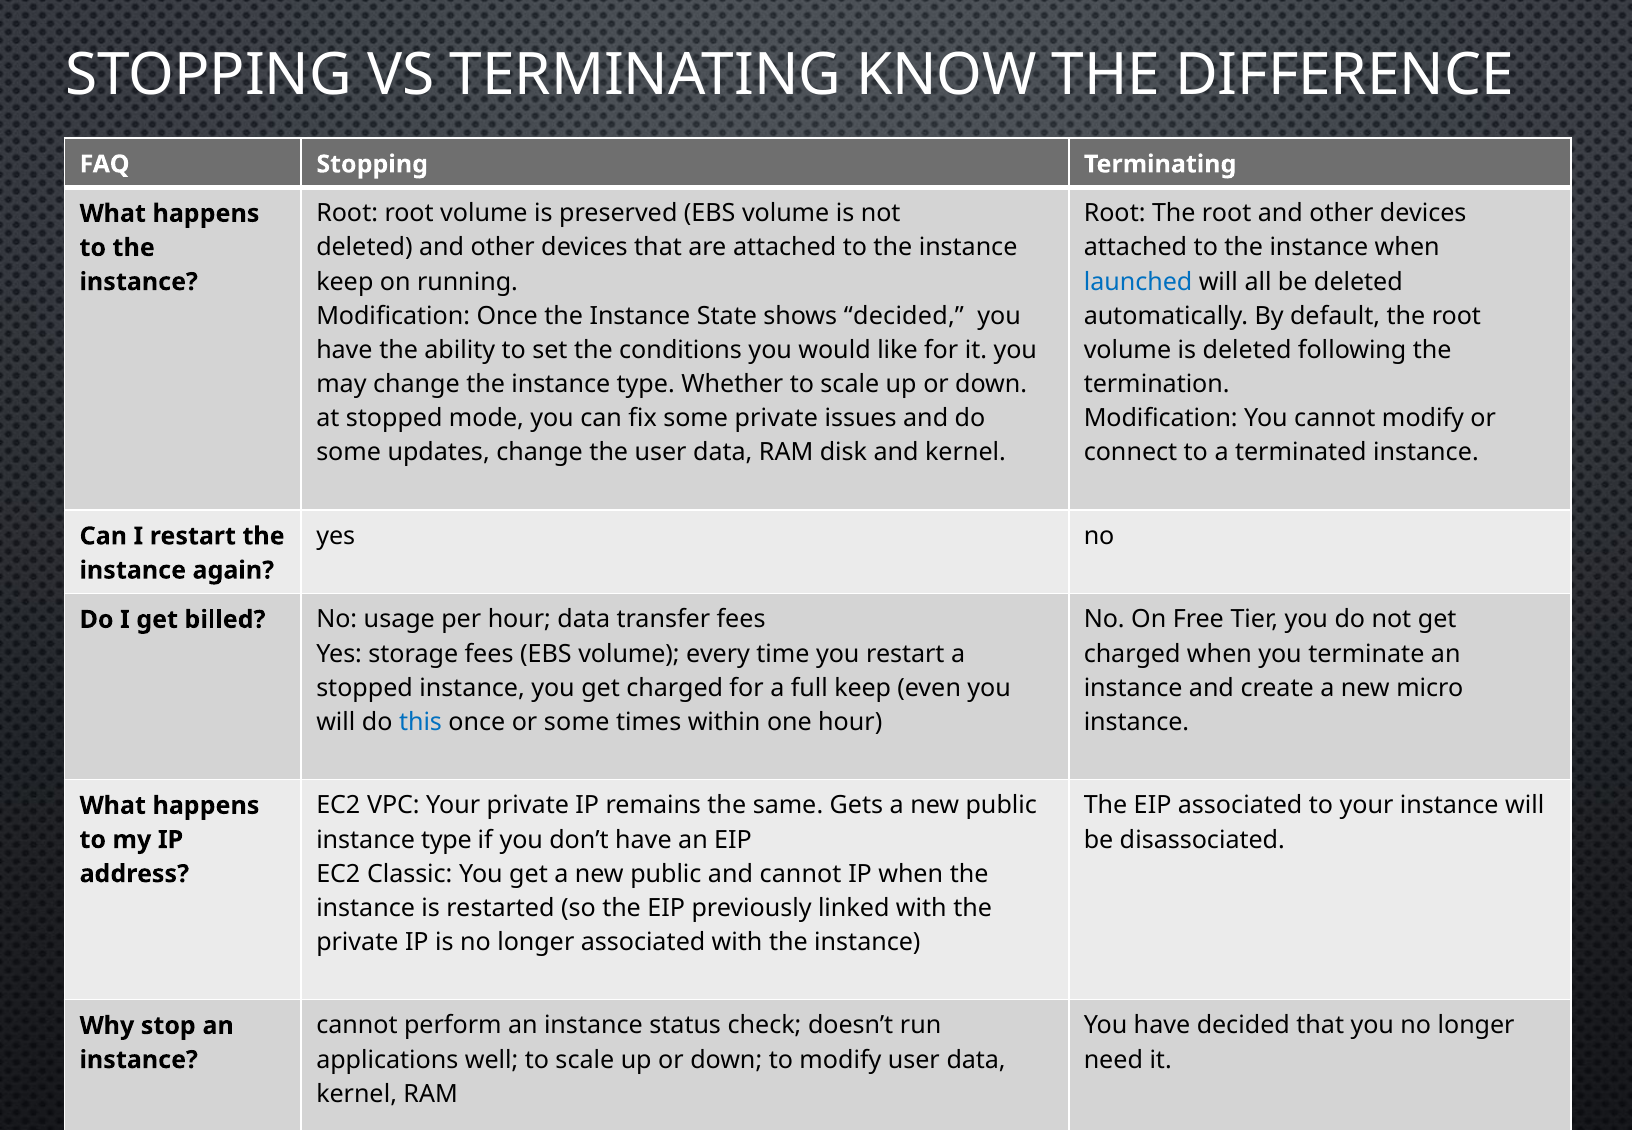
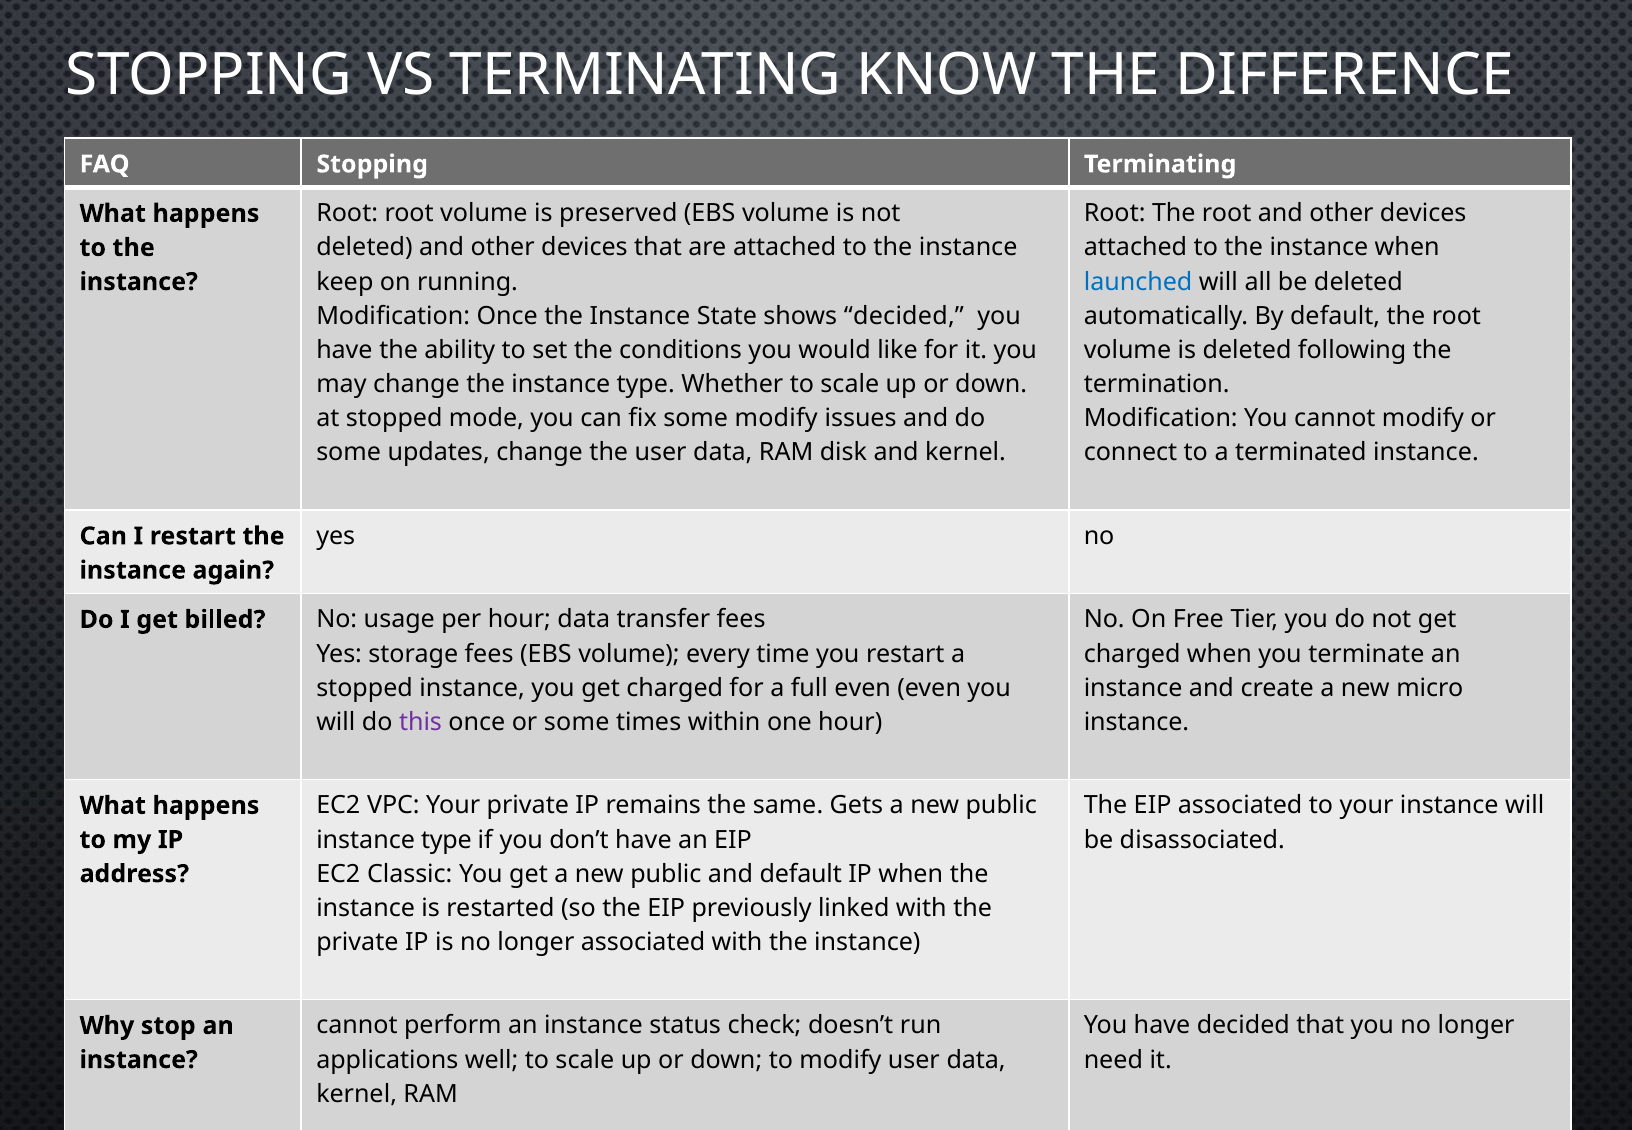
some private: private -> modify (776, 418)
full keep: keep -> even (863, 688)
this colour: blue -> purple (421, 722)
and cannot: cannot -> default (801, 874)
